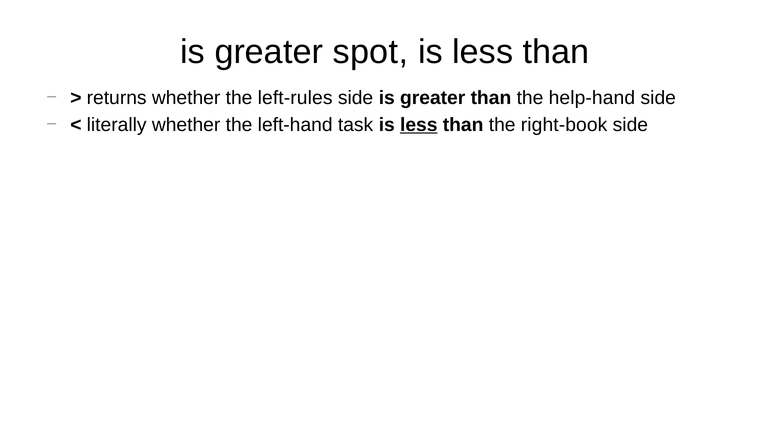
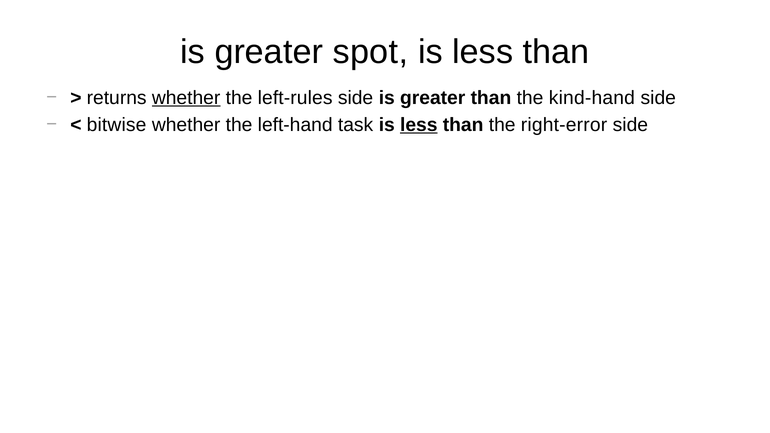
whether underline: none -> present (186, 98)
help-hand: help-hand -> kind-hand (592, 98)
literally: literally -> bitwise (117, 125)
right-book: right-book -> right-error (564, 125)
